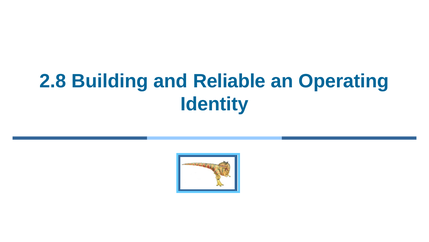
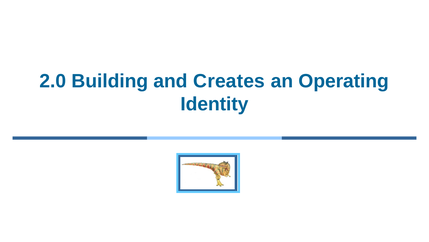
2.8: 2.8 -> 2.0 (53, 81)
Reliable: Reliable -> Creates (229, 81)
